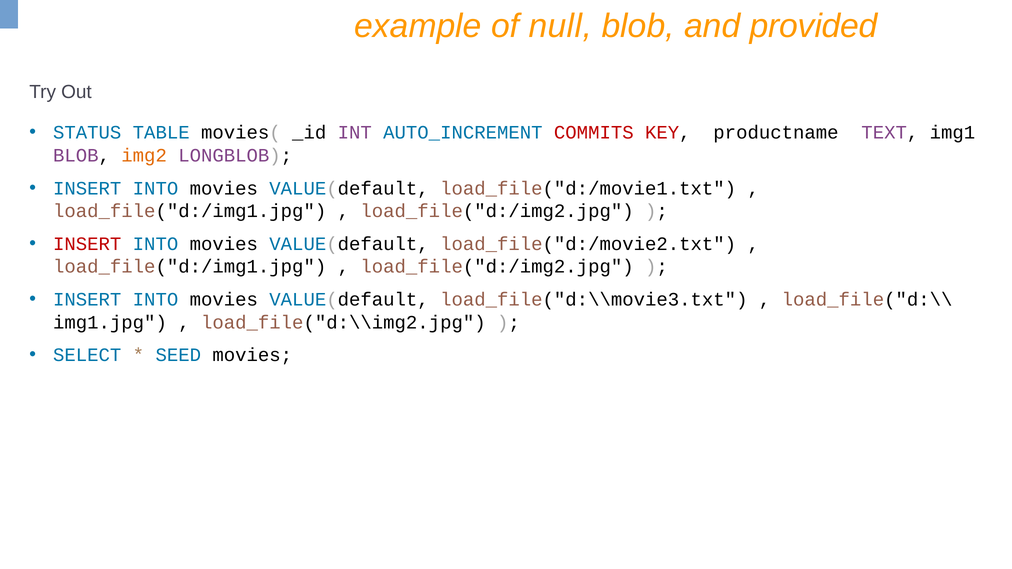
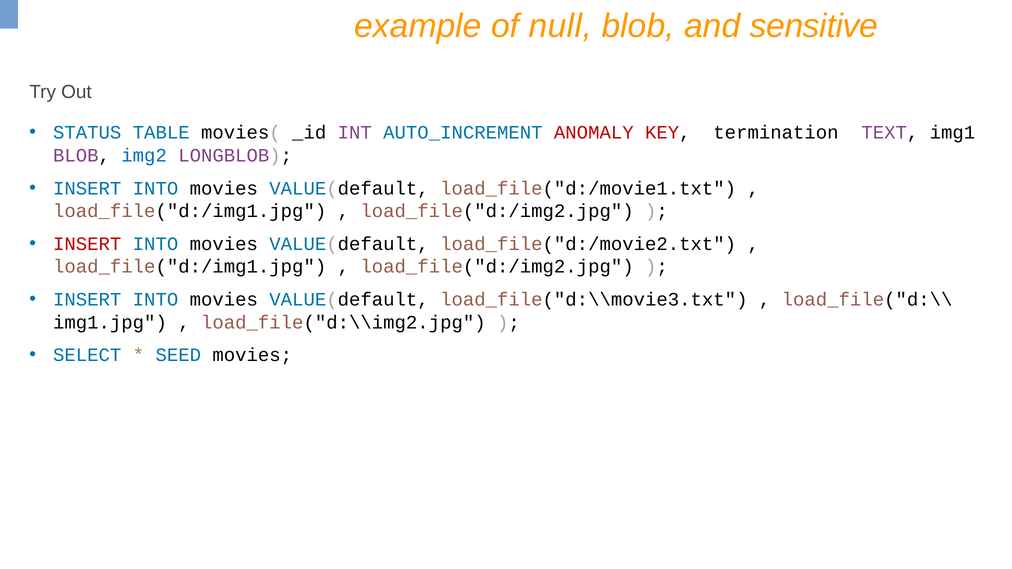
provided: provided -> sensitive (814, 26)
COMMITS: COMMITS -> ANOMALY (594, 133)
productname: productname -> termination (776, 133)
img2 colour: orange -> blue (144, 155)
